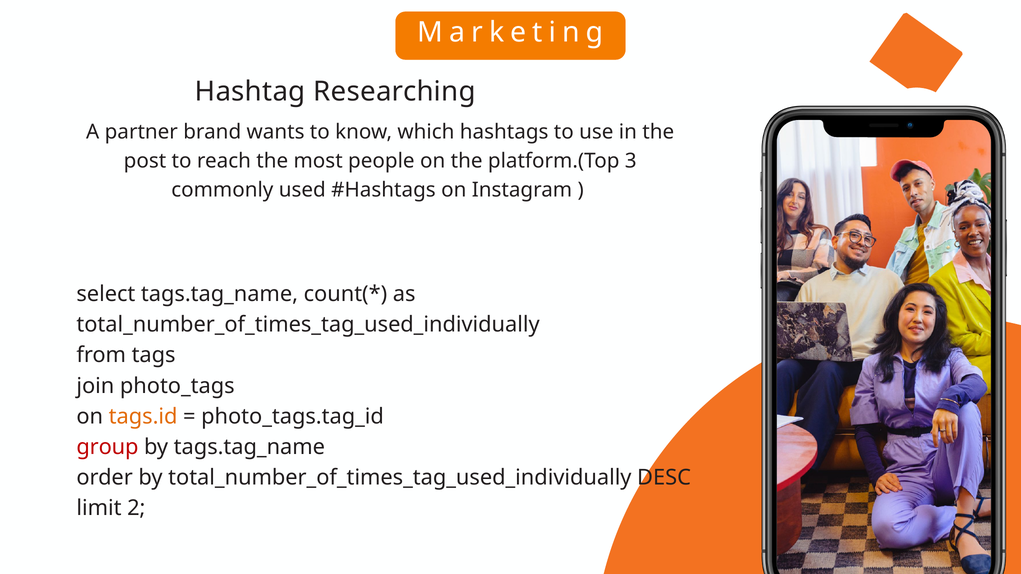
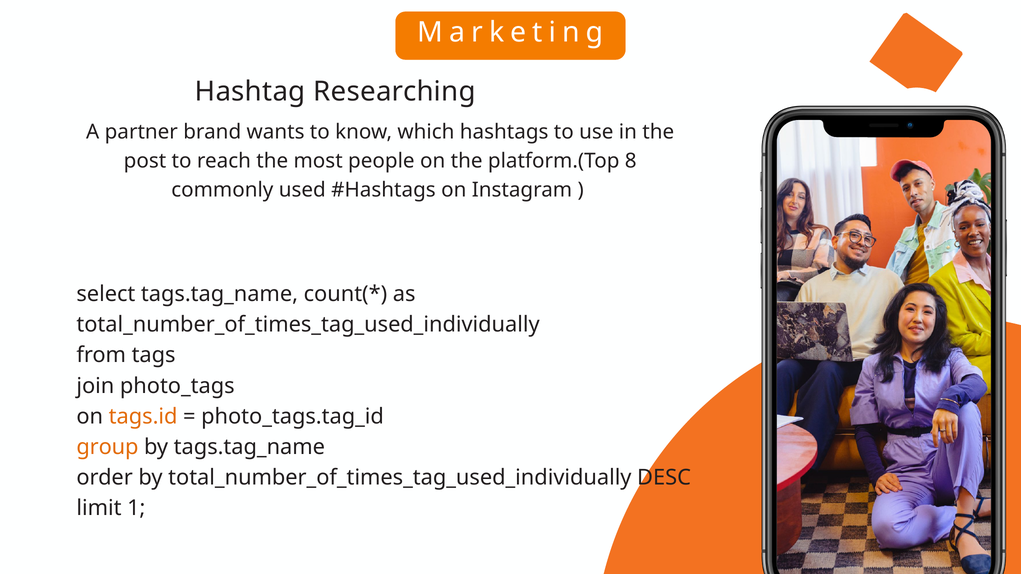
3: 3 -> 8 (631, 161)
group colour: red -> orange (107, 447)
2: 2 -> 1 (136, 508)
